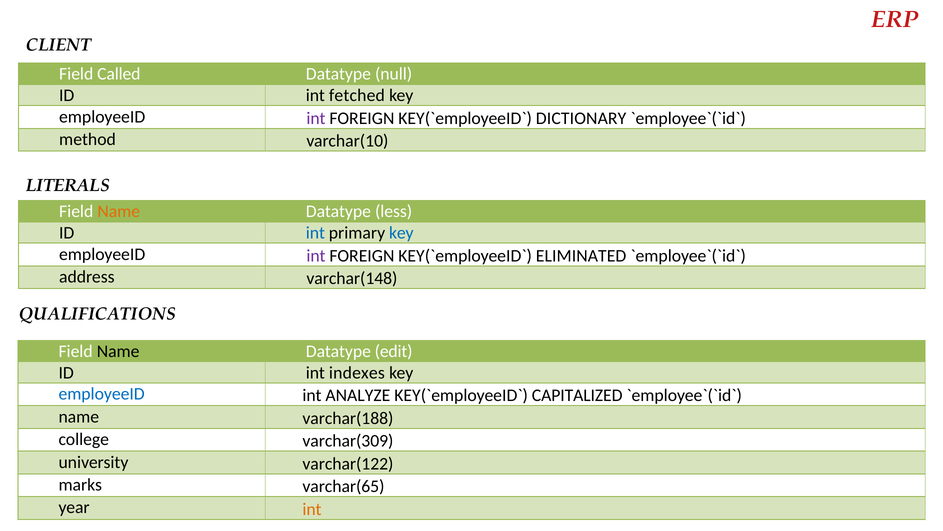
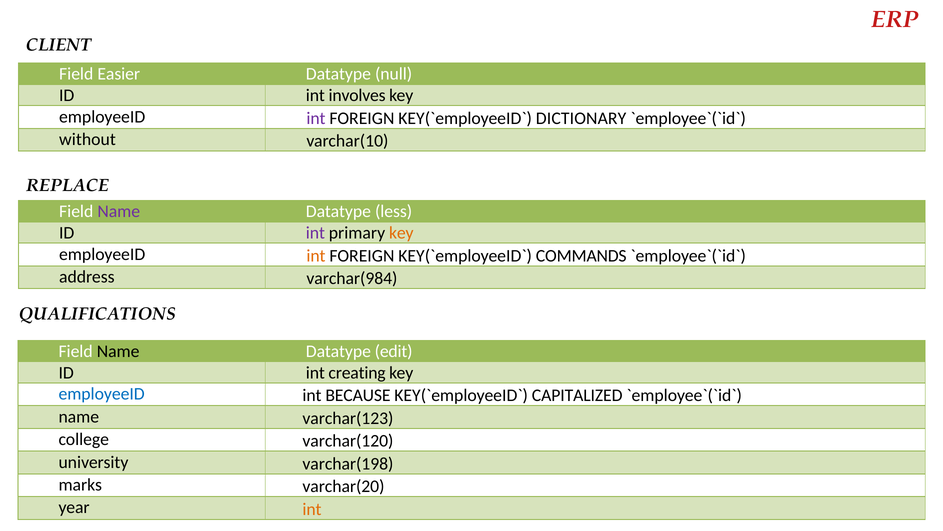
Called: Called -> Easier (119, 74)
fetched: fetched -> involves (357, 95)
method: method -> without (87, 139)
LITERALS: LITERALS -> REPLACE (68, 185)
Name colour: orange -> purple (119, 211)
int colour: blue -> purple (315, 233)
key colour: blue -> orange (401, 233)
int colour: purple -> orange (316, 255)
ELIMINATED: ELIMINATED -> COMMANDS (581, 255)
varchar(148: varchar(148 -> varchar(984 (352, 278)
indexes: indexes -> creating (357, 372)
ANALYZE: ANALYZE -> BECAUSE (358, 395)
varchar(188: varchar(188 -> varchar(123 (348, 418)
varchar(309: varchar(309 -> varchar(120 (348, 441)
varchar(122: varchar(122 -> varchar(198 (348, 463)
varchar(65: varchar(65 -> varchar(20 (343, 486)
